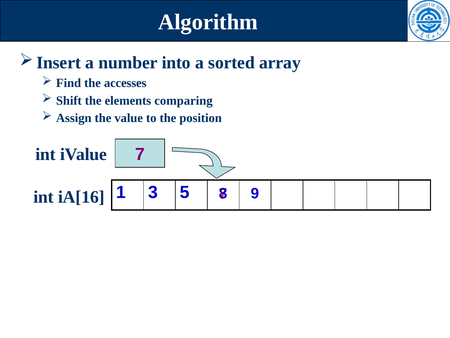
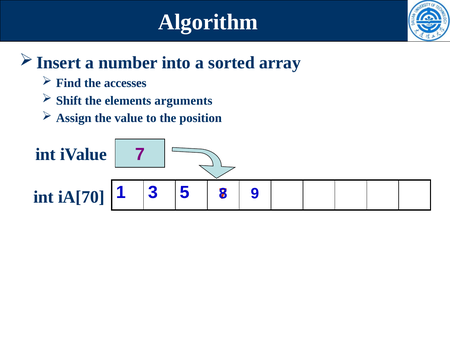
comparing: comparing -> arguments (183, 100)
iA[16: iA[16 -> iA[70 (81, 197)
